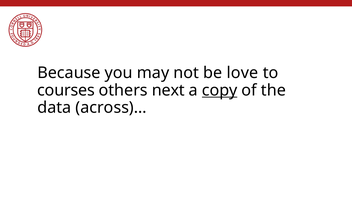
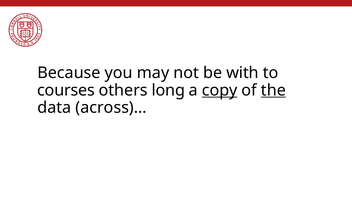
love: love -> with (243, 73)
next: next -> long (168, 90)
the underline: none -> present (273, 90)
